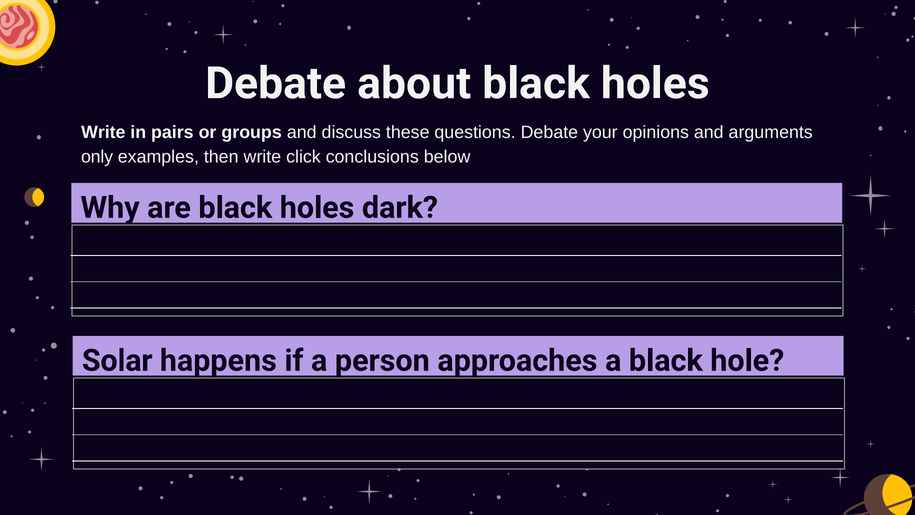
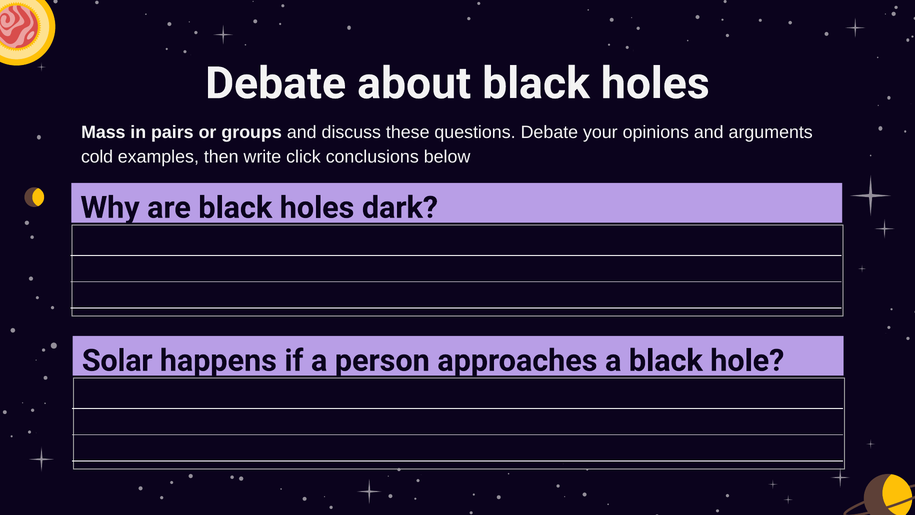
Write: Write -> Mass (103, 132)
only: only -> cold (97, 157)
